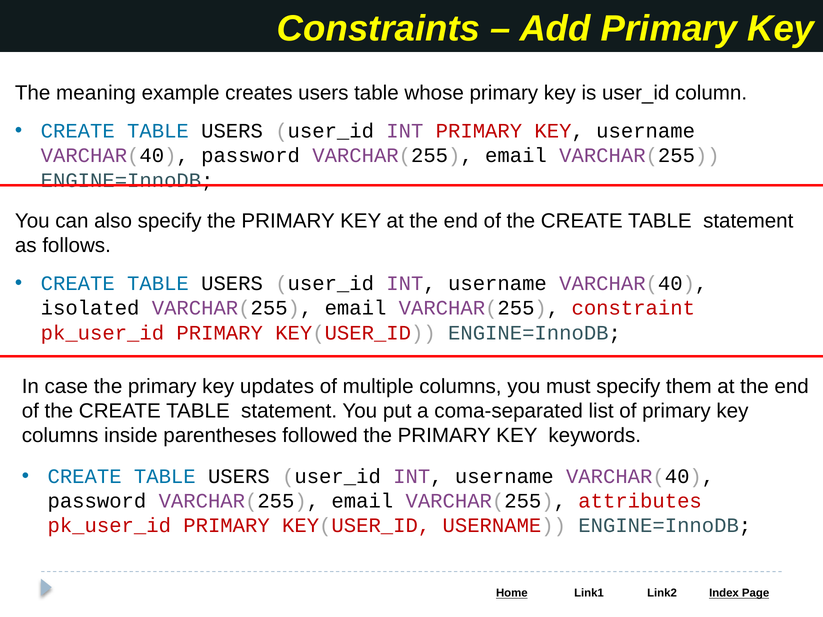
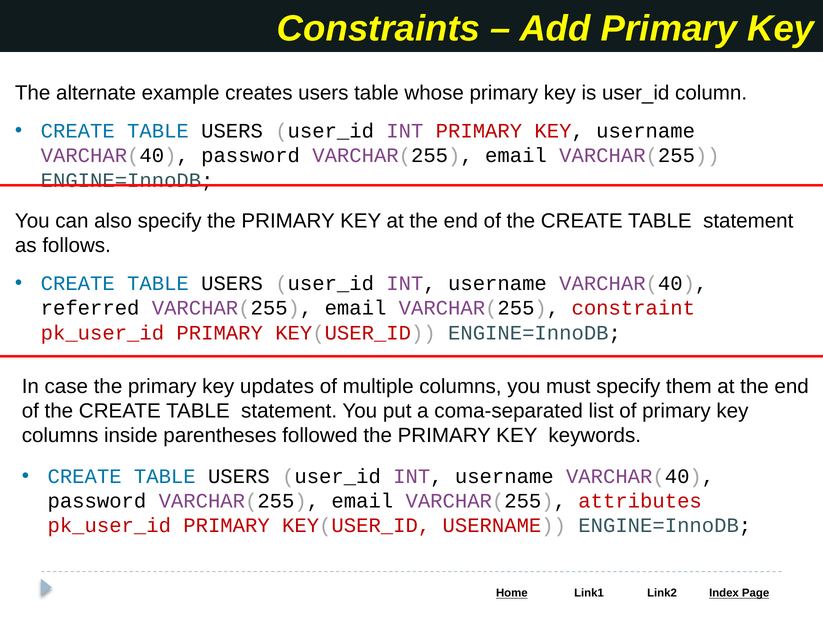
meaning: meaning -> alternate (96, 93)
isolated: isolated -> referred (90, 308)
